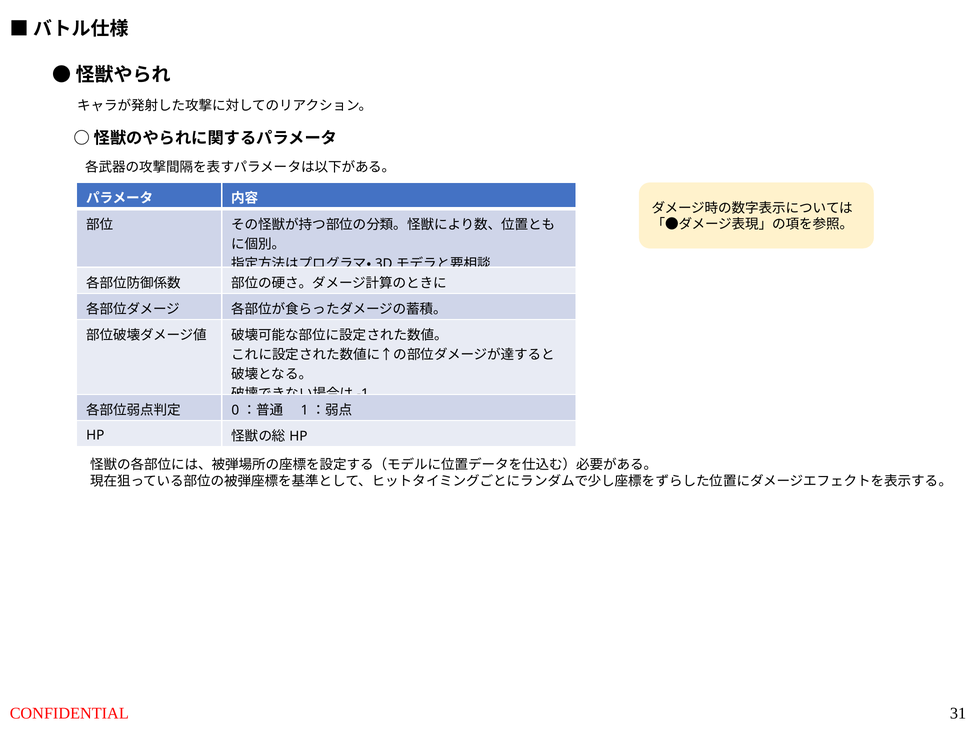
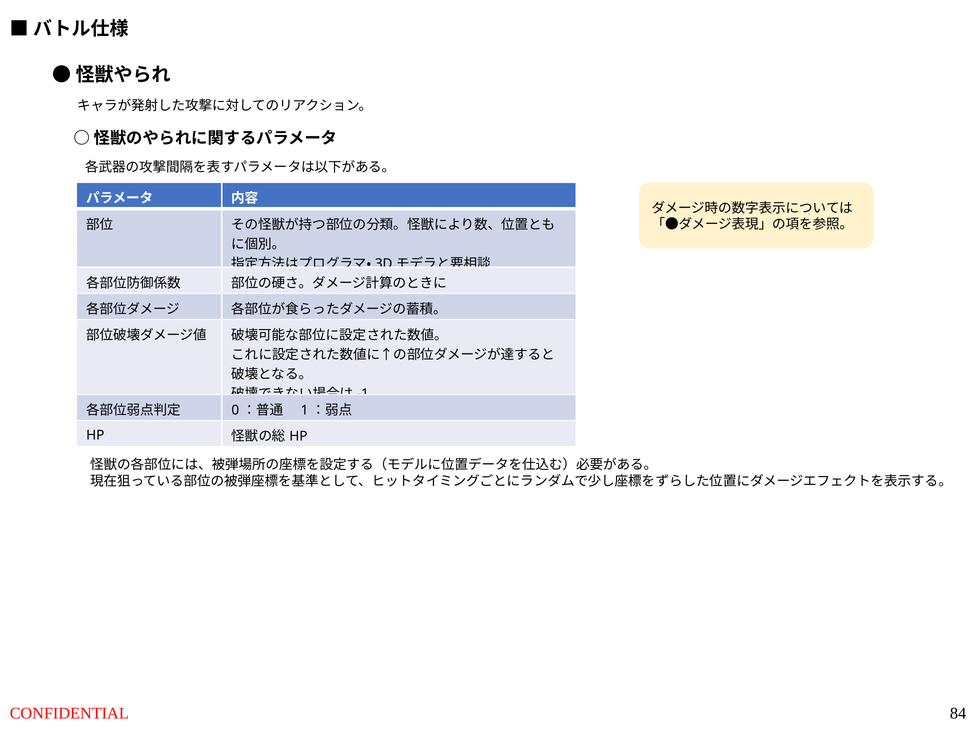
31: 31 -> 84 (958, 714)
